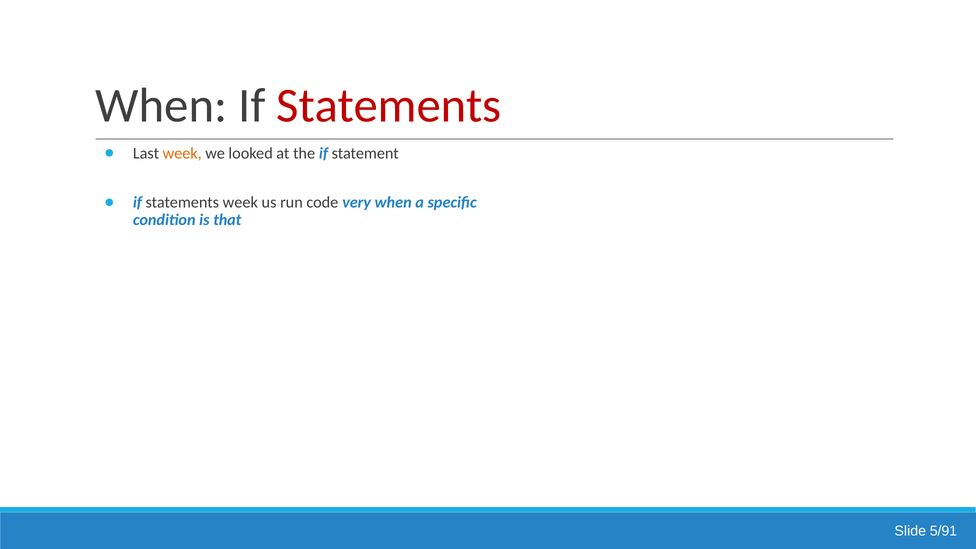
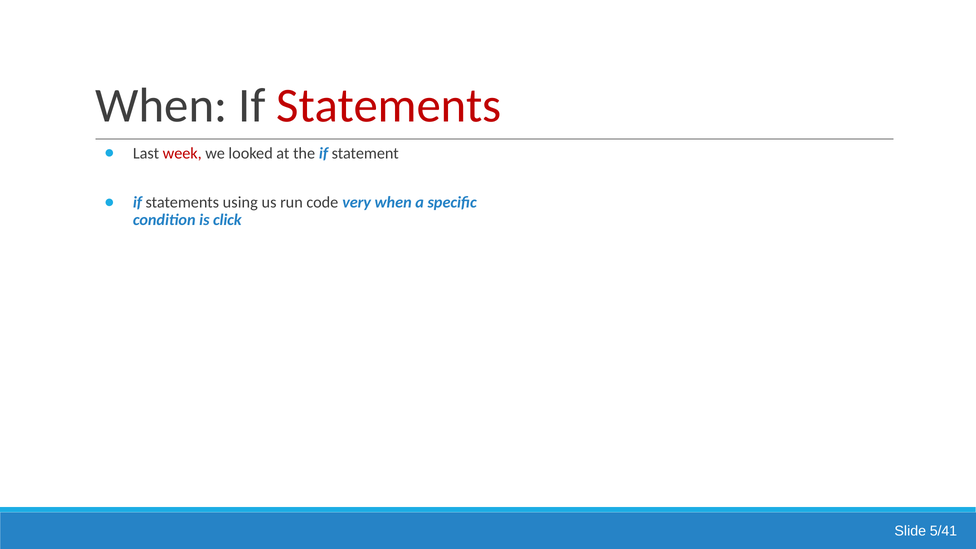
week colour: orange -> red (182, 153)
statements week: week -> using (240, 202)
that: that -> click (227, 220)
5/91: 5/91 -> 5/41 (943, 531)
